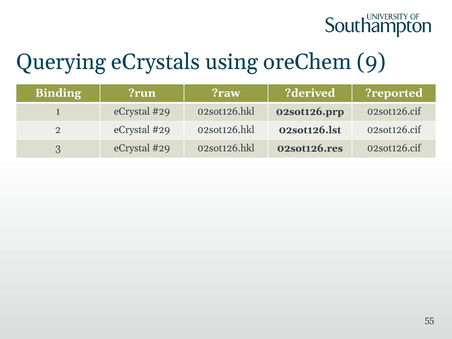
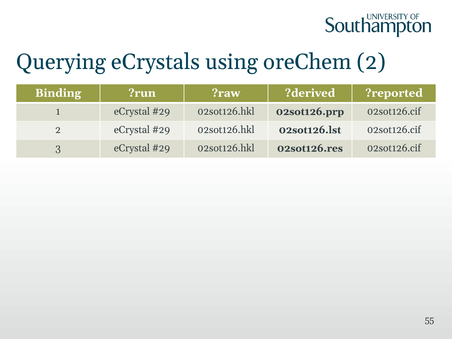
oreChem 9: 9 -> 2 (371, 62)
